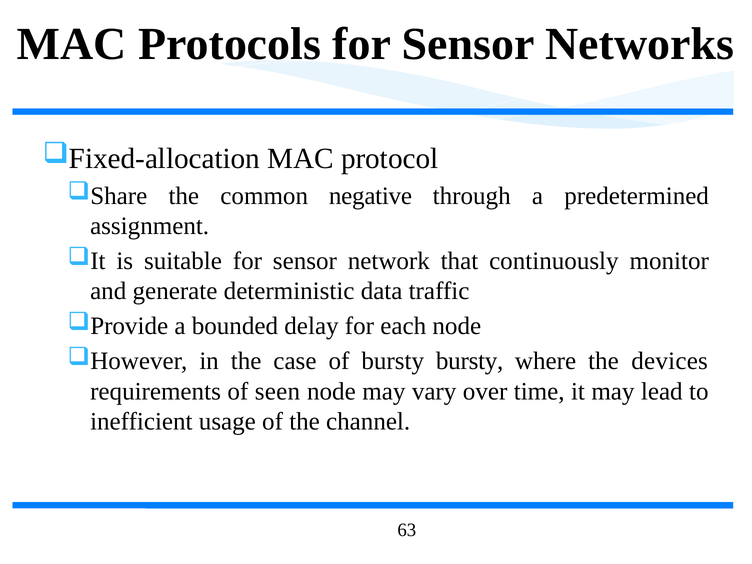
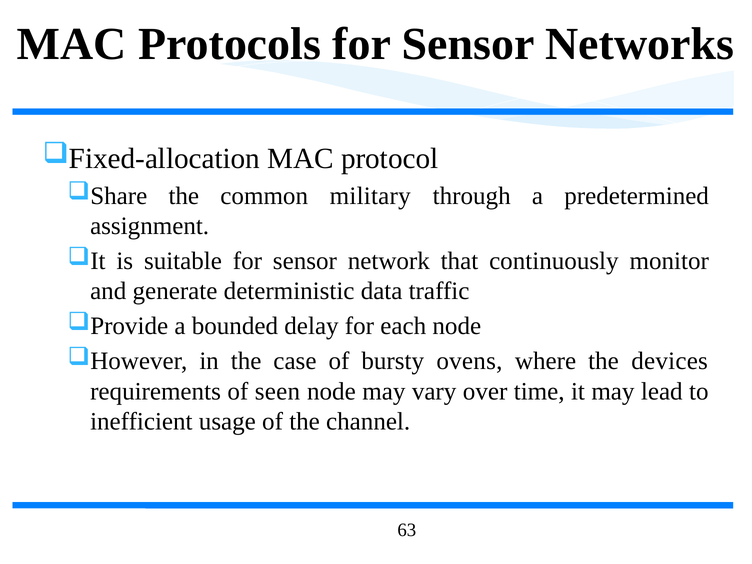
negative: negative -> military (370, 196)
bursty bursty: bursty -> ovens (469, 361)
